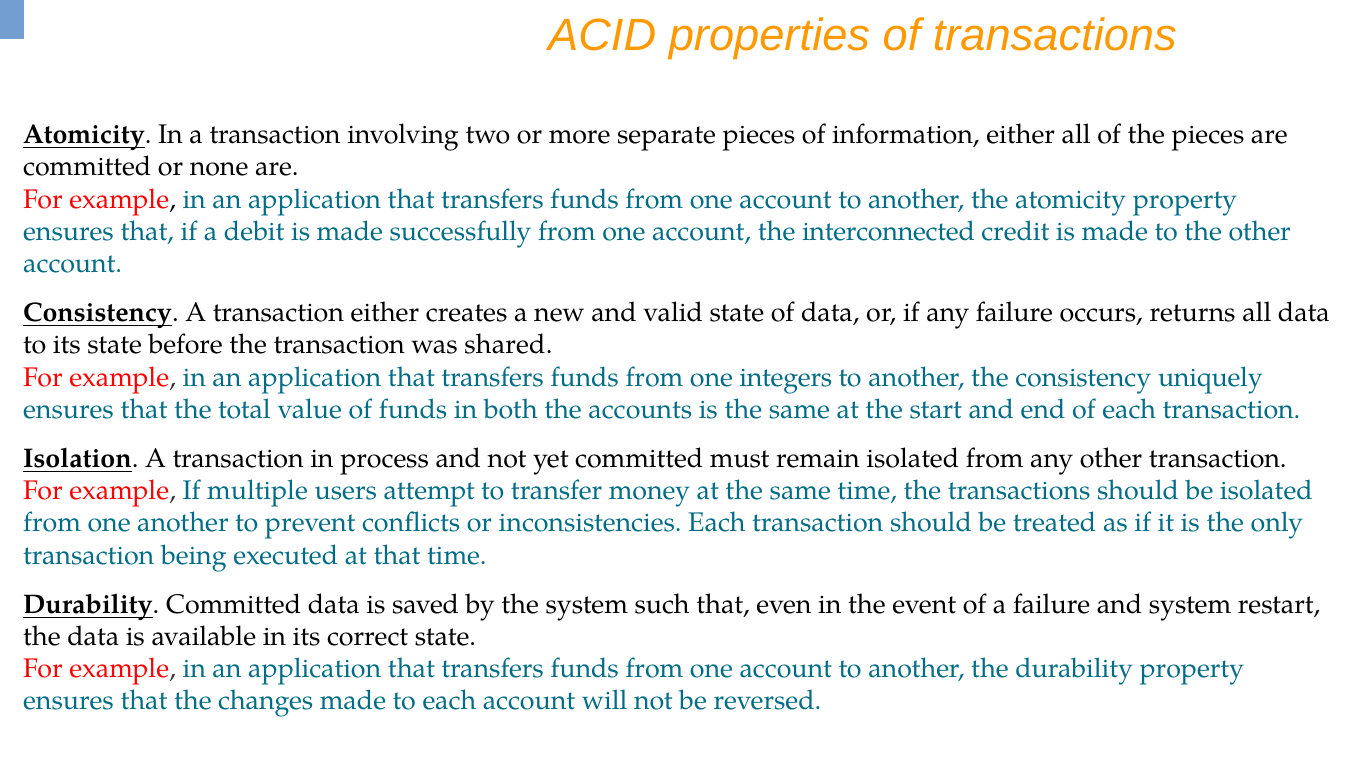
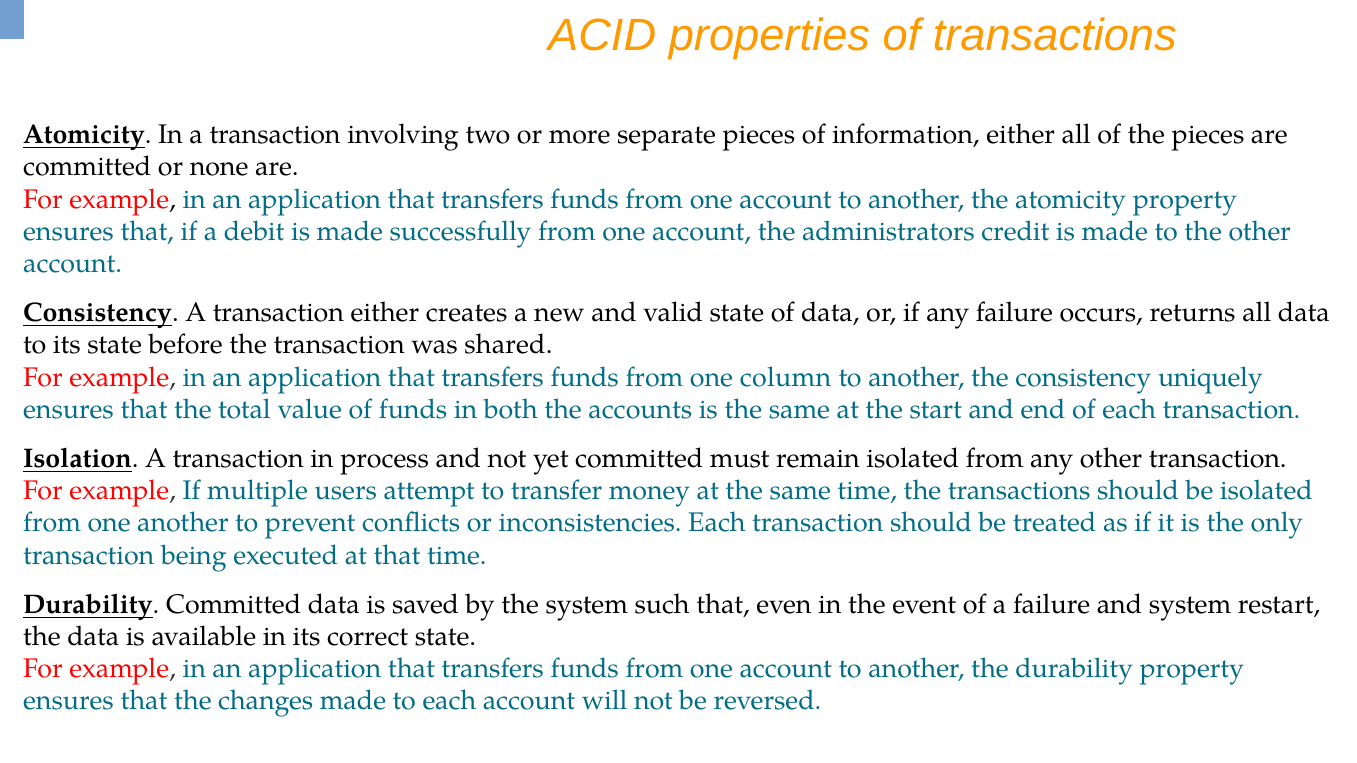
interconnected: interconnected -> administrators (888, 231)
integers: integers -> column (786, 377)
